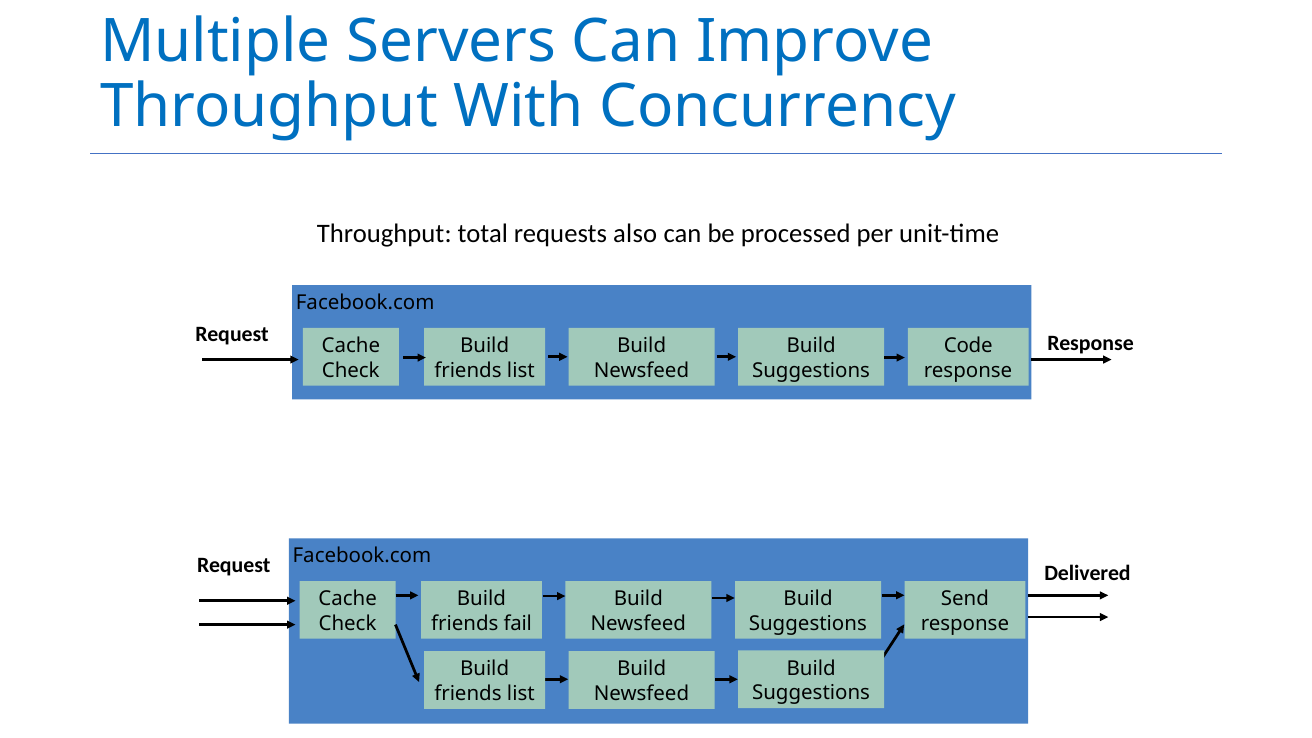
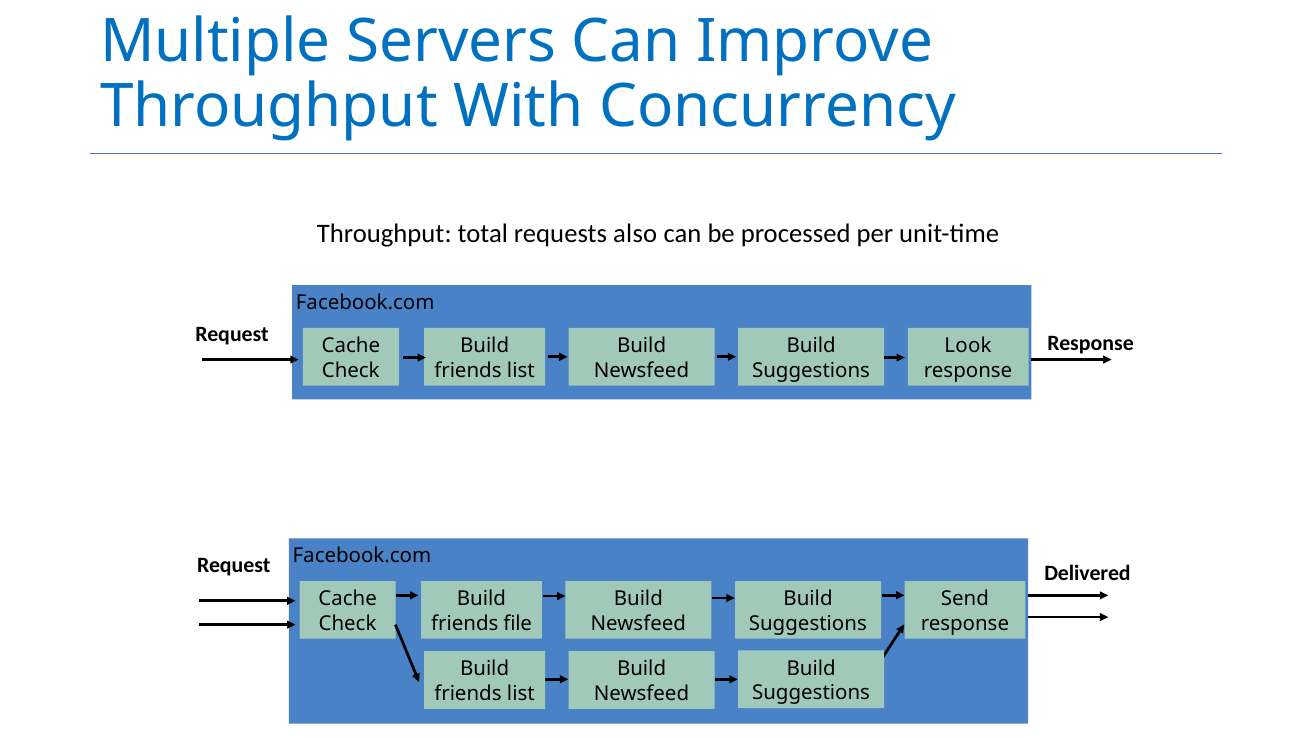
Code: Code -> Look (968, 346)
fail: fail -> file (518, 624)
